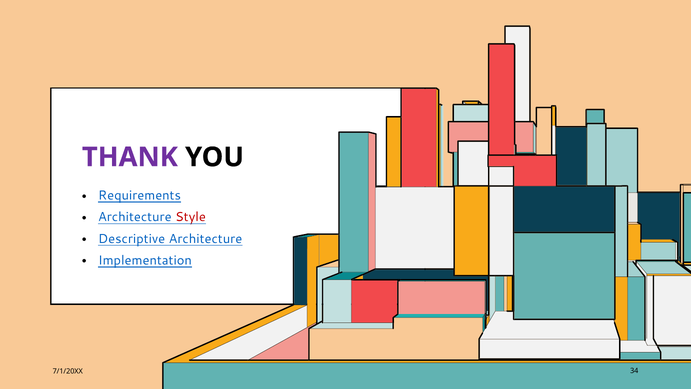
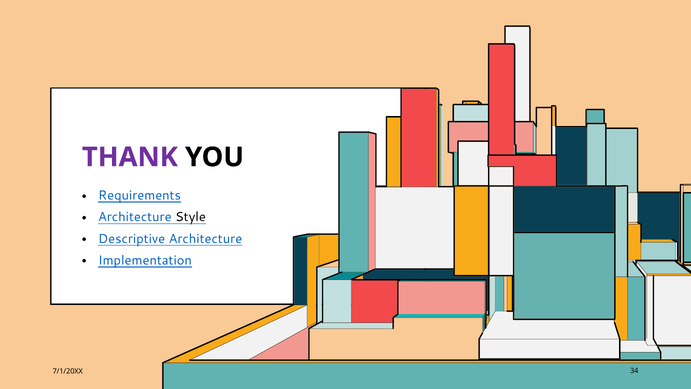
Style colour: red -> black (191, 217)
